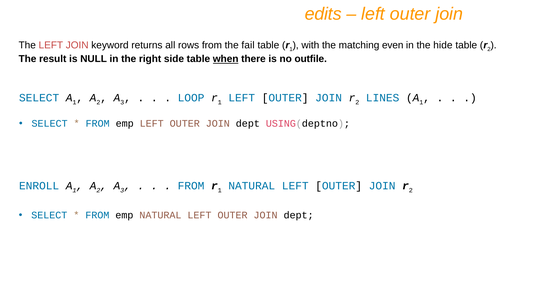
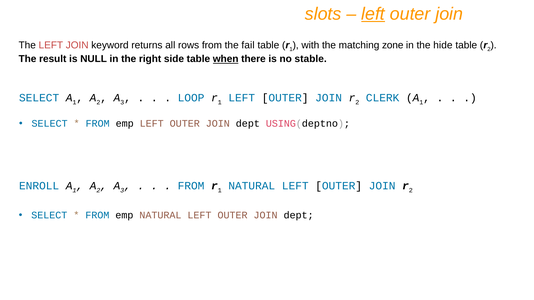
edits: edits -> slots (323, 14)
left underline: none -> present (373, 14)
even: even -> zone (393, 45)
outfile: outfile -> stable (311, 59)
LINES: LINES -> CLERK (383, 98)
